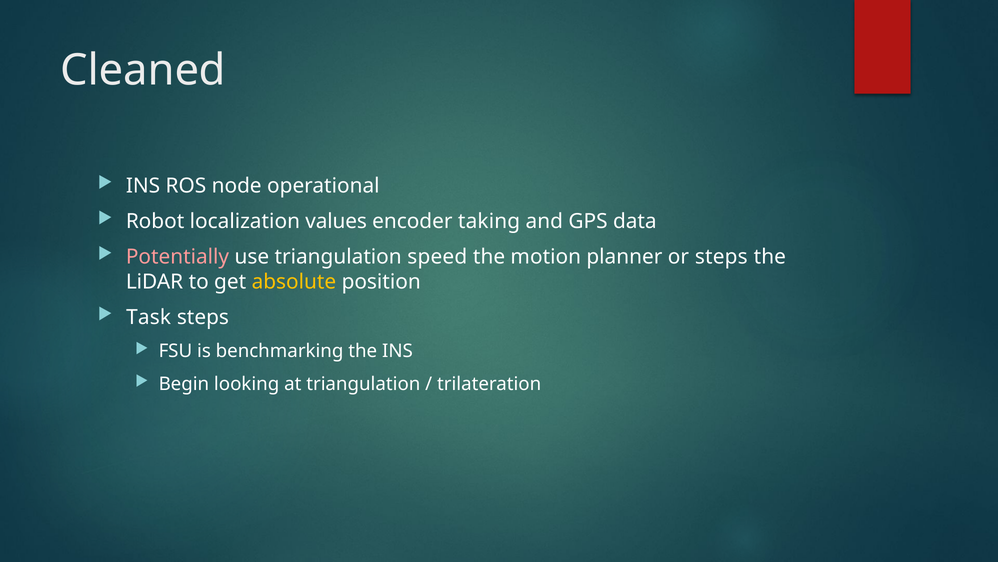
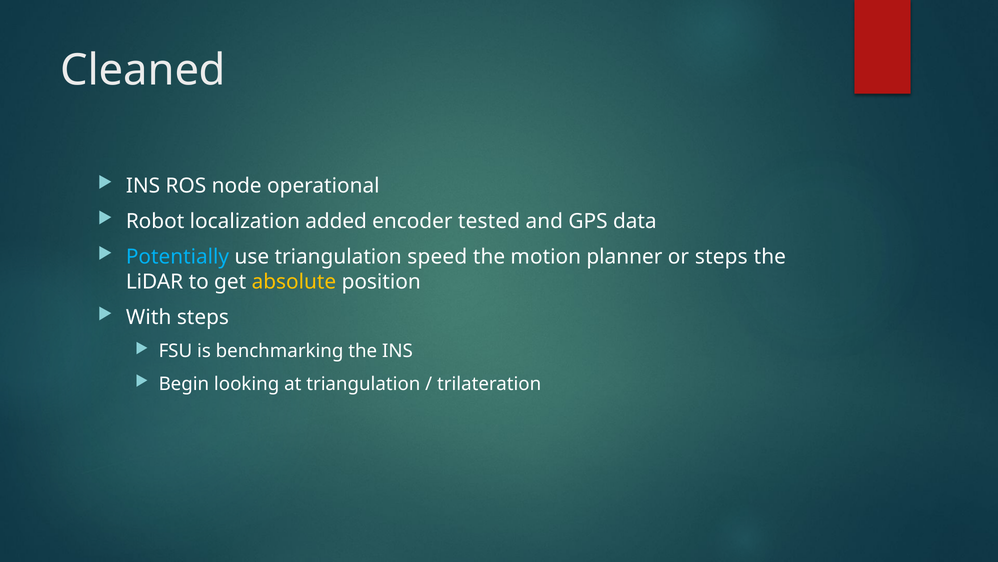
values: values -> added (336, 221)
taking: taking -> tested (489, 221)
Potentially colour: pink -> light blue (177, 257)
Task: Task -> With (149, 317)
